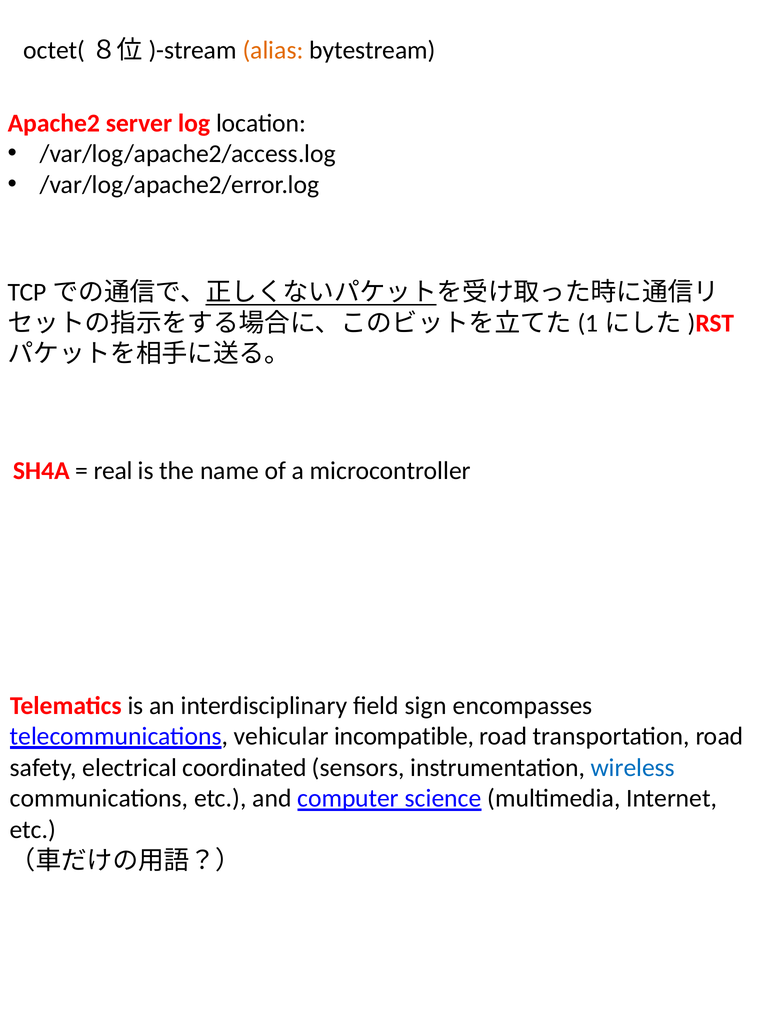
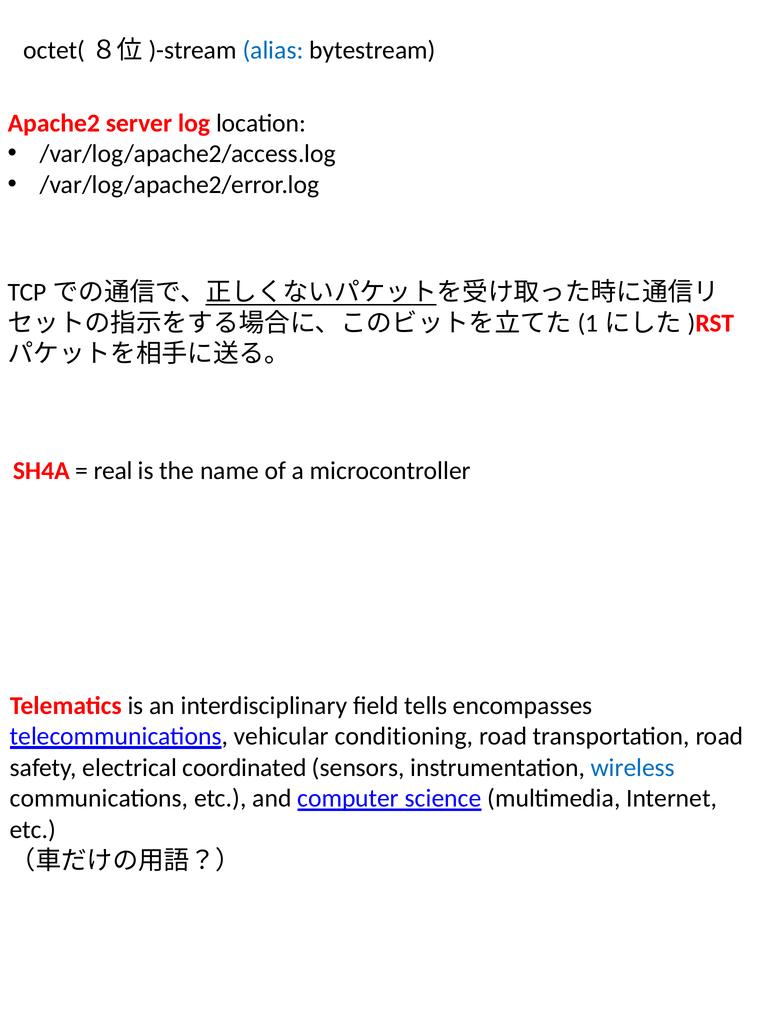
alias colour: orange -> blue (273, 50)
sign: sign -> tells (426, 705)
incompatible: incompatible -> conditioning (404, 736)
